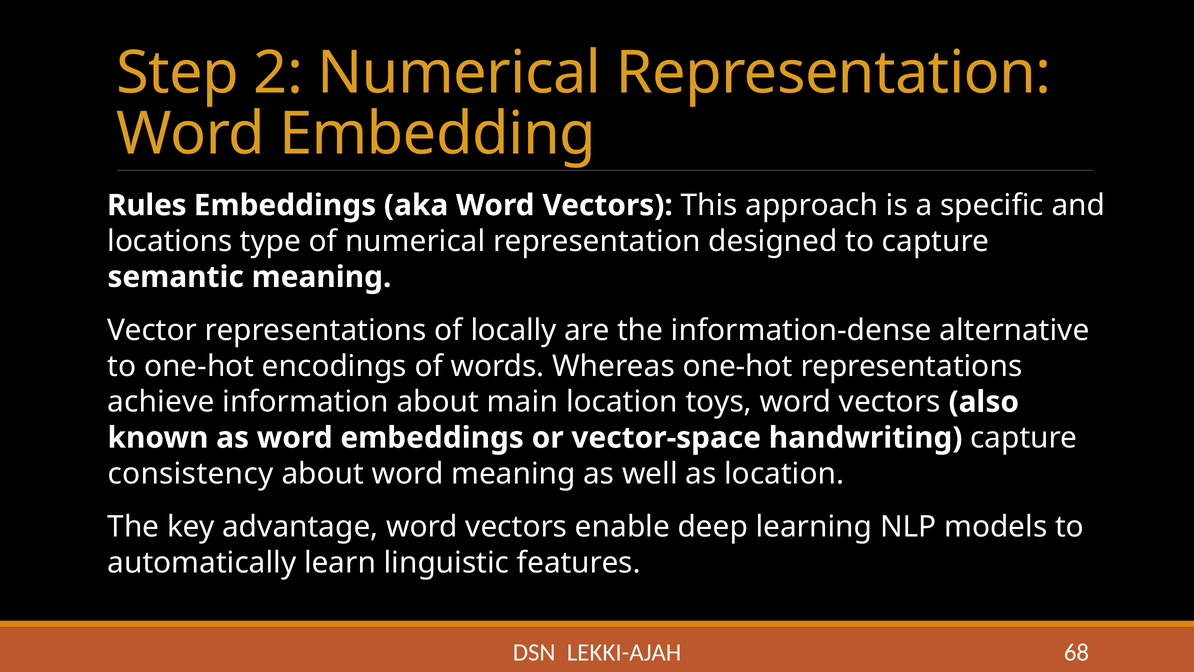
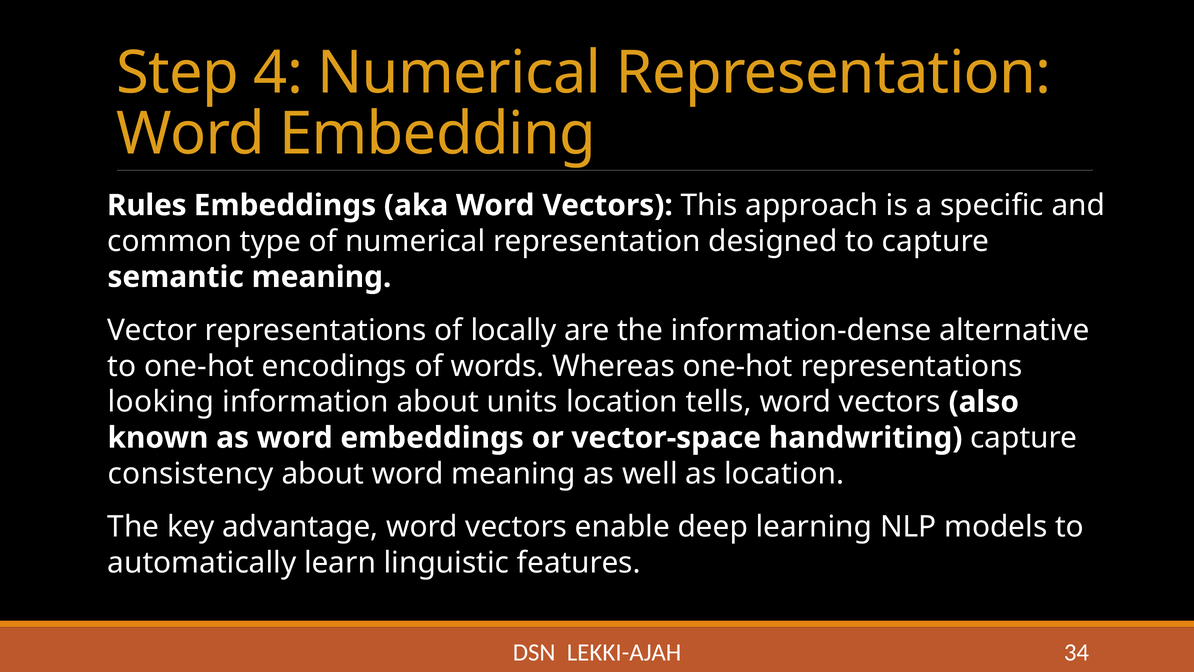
2: 2 -> 4 (278, 73)
locations: locations -> common (170, 241)
achieve: achieve -> looking (161, 402)
main: main -> units (522, 402)
toys: toys -> tells (719, 402)
68: 68 -> 34 (1076, 652)
